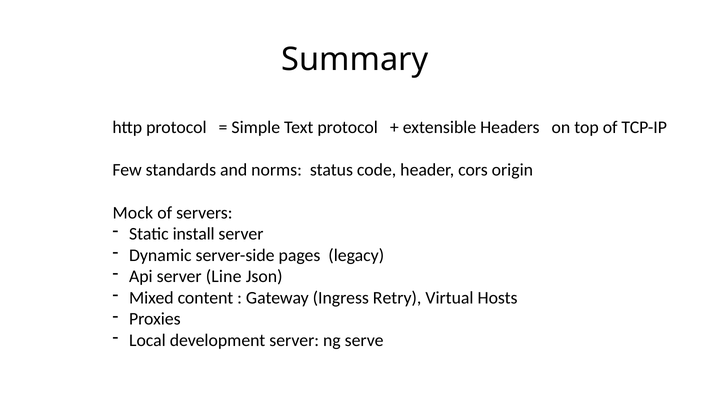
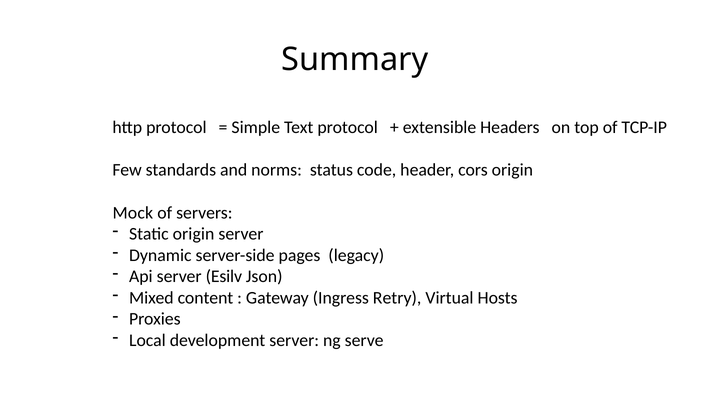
Static install: install -> origin (194, 234)
Line: Line -> Esilv (224, 277)
